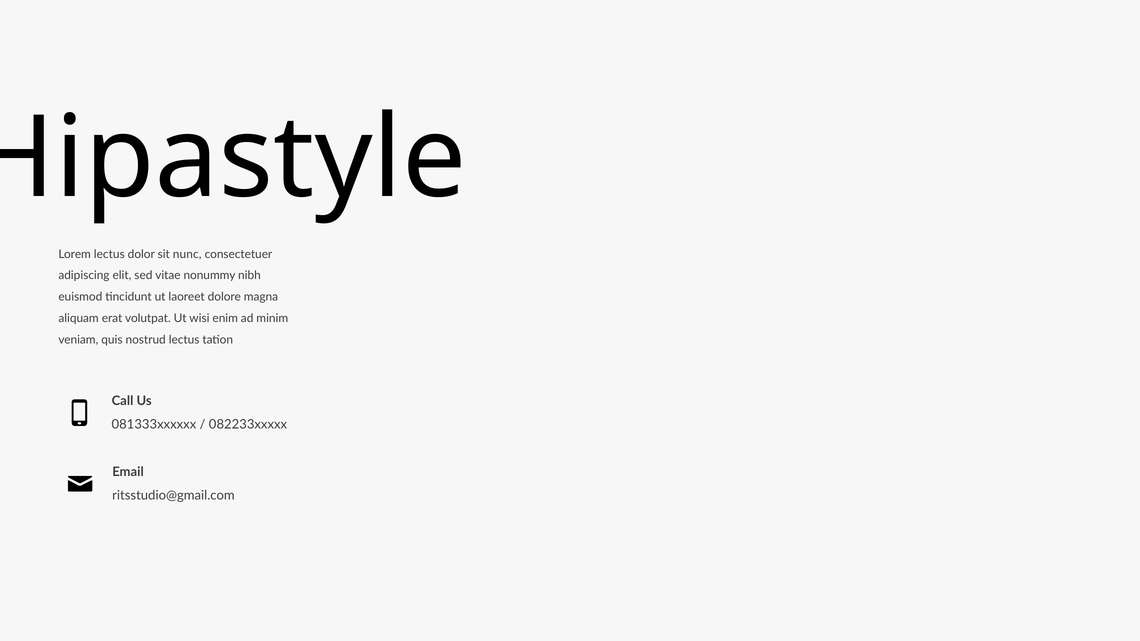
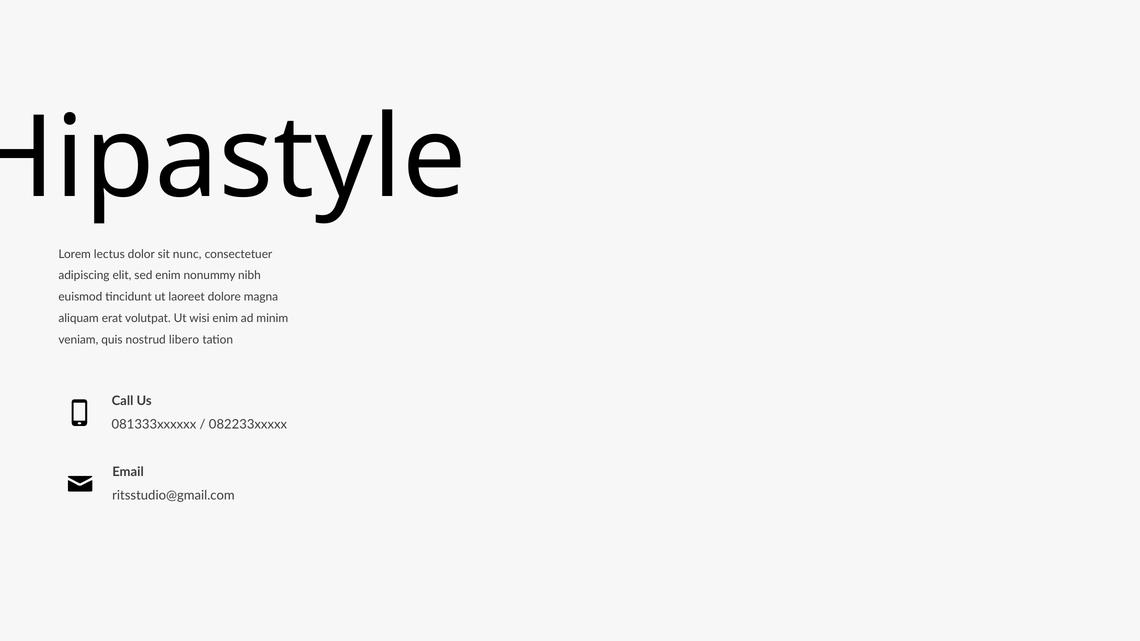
sed vitae: vitae -> enim (168, 276)
nostrud lectus: lectus -> libero (184, 340)
